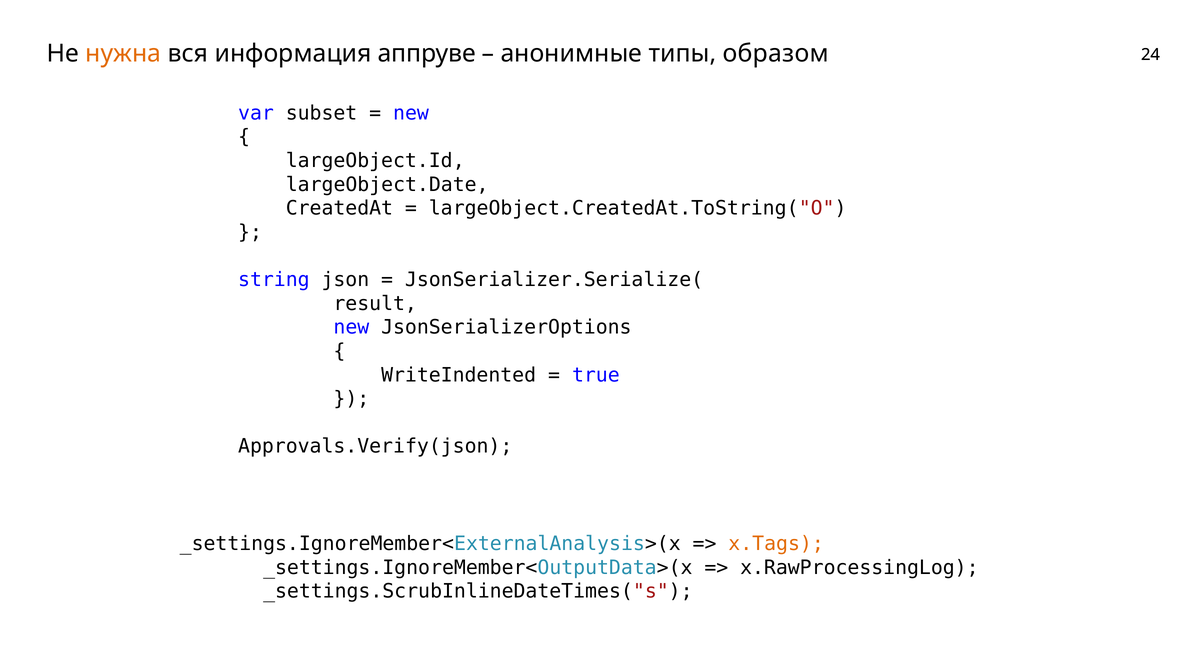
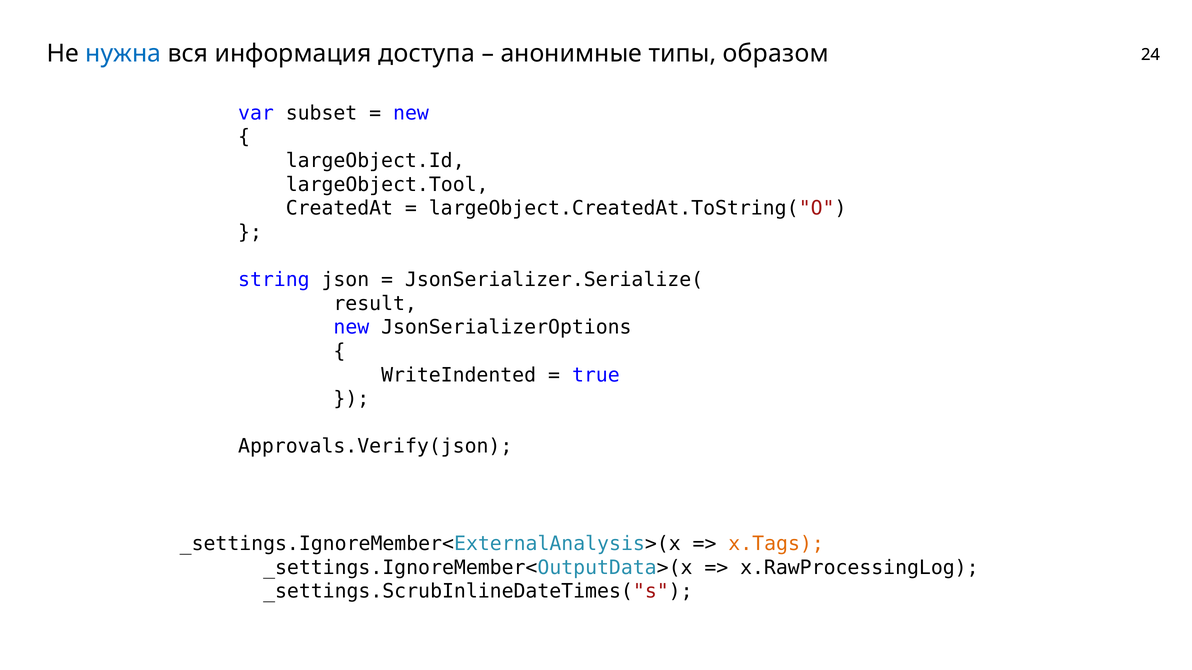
нужна colour: orange -> blue (123, 54)
аппруве: аппруве -> доступа (427, 54)
largeObject.Date: largeObject.Date -> largeObject.Tool (387, 185)
